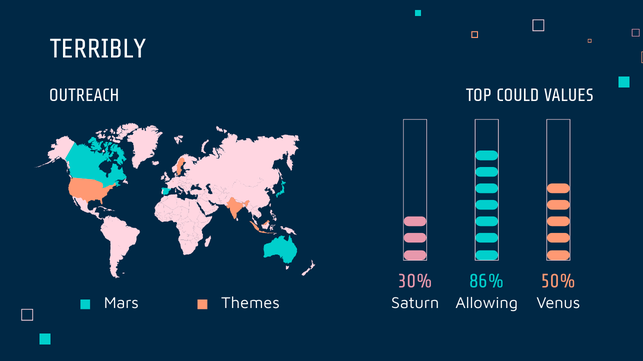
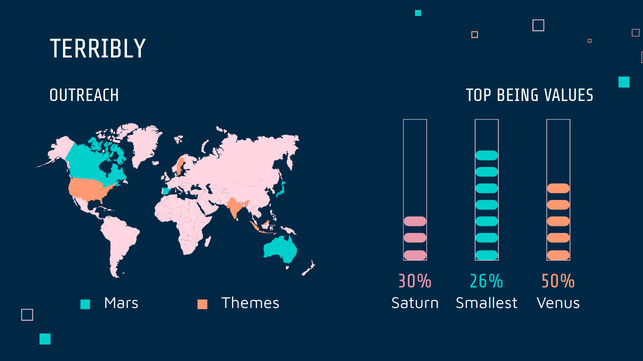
COULD: COULD -> BEING (518, 96)
86%: 86% -> 26% (487, 282)
Allowing: Allowing -> Smallest (487, 304)
